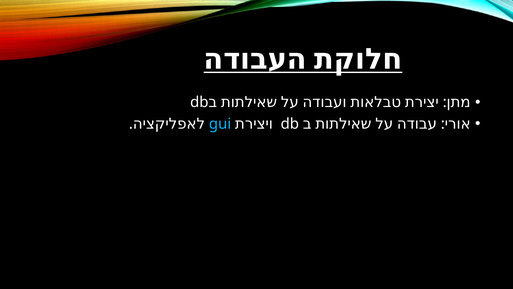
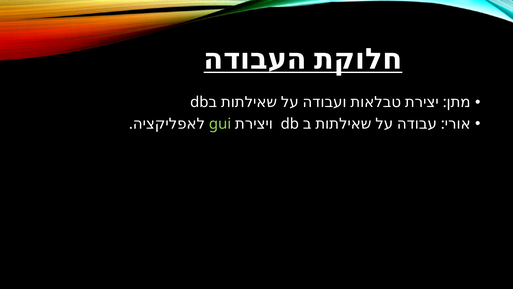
gui colour: light blue -> light green (220, 124)
